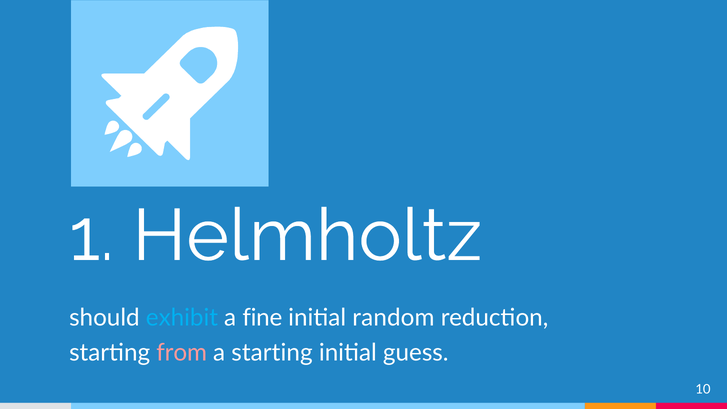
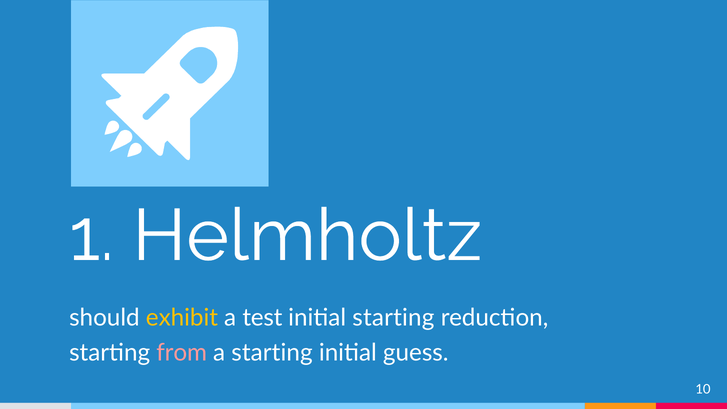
exhibit colour: light blue -> yellow (182, 317)
fine: fine -> test (262, 317)
initial random: random -> starting (393, 317)
